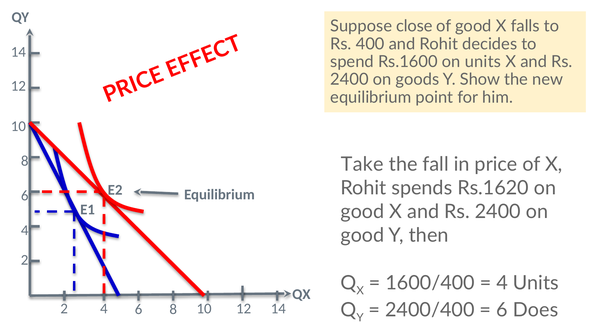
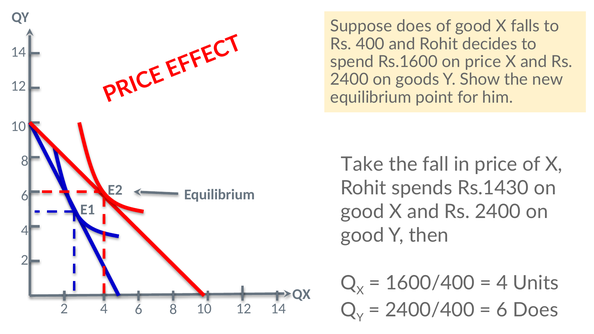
Suppose close: close -> does (414, 26)
on units: units -> price (483, 62)
Rs.1620: Rs.1620 -> Rs.1430 (493, 188)
